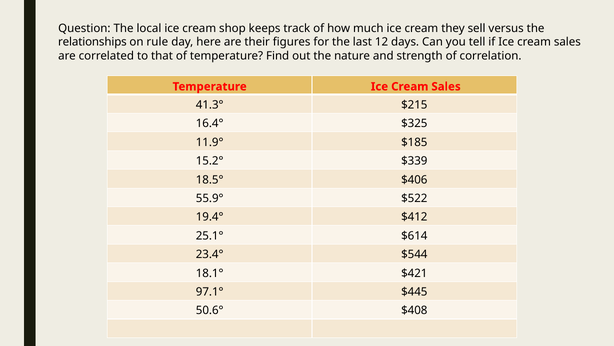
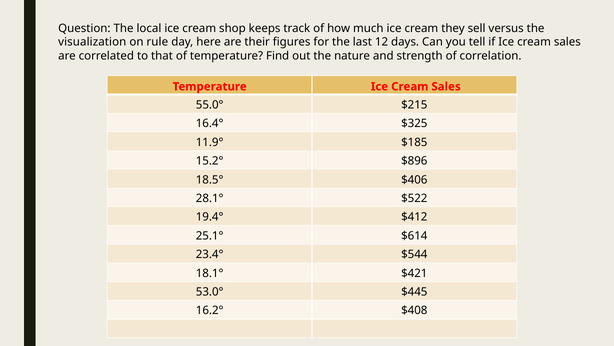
relationships: relationships -> visualization (92, 42)
41.3°: 41.3° -> 55.0° (210, 105)
$339: $339 -> $896 (414, 161)
55.9°: 55.9° -> 28.1° (210, 198)
97.1°: 97.1° -> 53.0° (210, 291)
50.6°: 50.6° -> 16.2° (210, 310)
